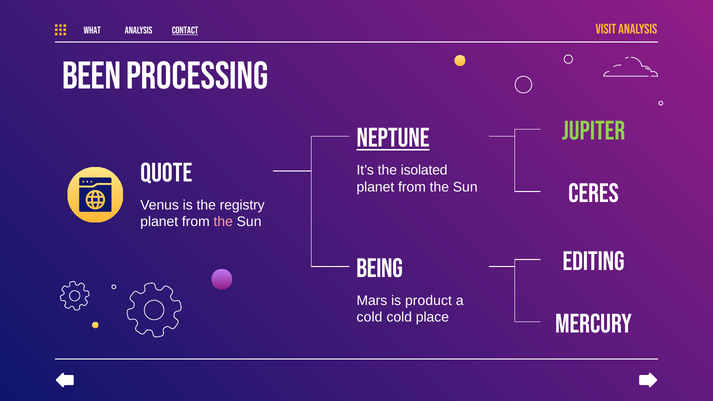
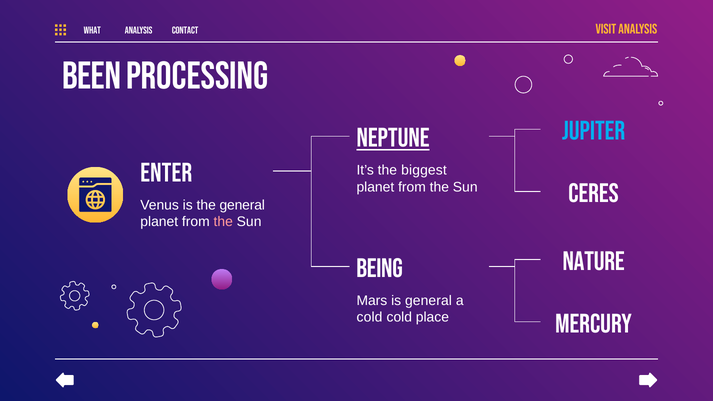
CONTACT underline: present -> none (185, 31)
JUPITER colour: light green -> light blue (593, 131)
isolated: isolated -> biggest (424, 170)
QUOTE: QUOTE -> ENTER (166, 173)
the registry: registry -> general (242, 205)
editing: editing -> nature (594, 261)
is product: product -> general (428, 301)
